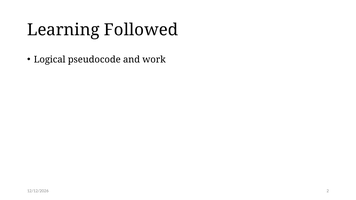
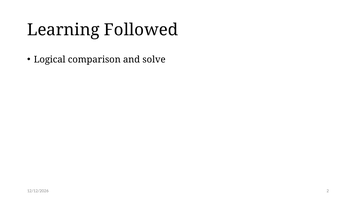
pseudocode: pseudocode -> comparison (94, 60)
work: work -> solve (154, 60)
